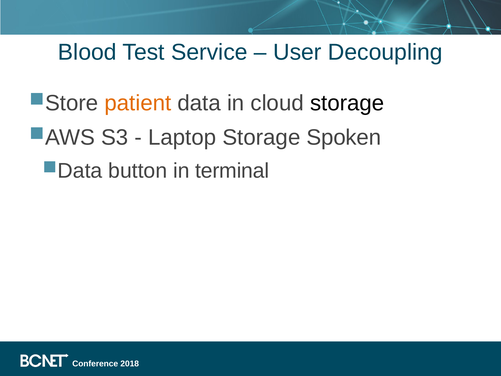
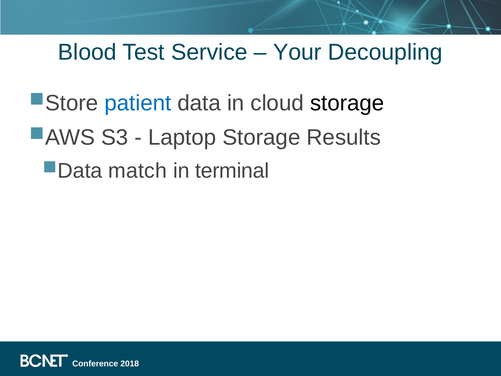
User: User -> Your (297, 52)
patient colour: orange -> blue (138, 103)
Spoken: Spoken -> Results (344, 137)
button: button -> match (138, 171)
